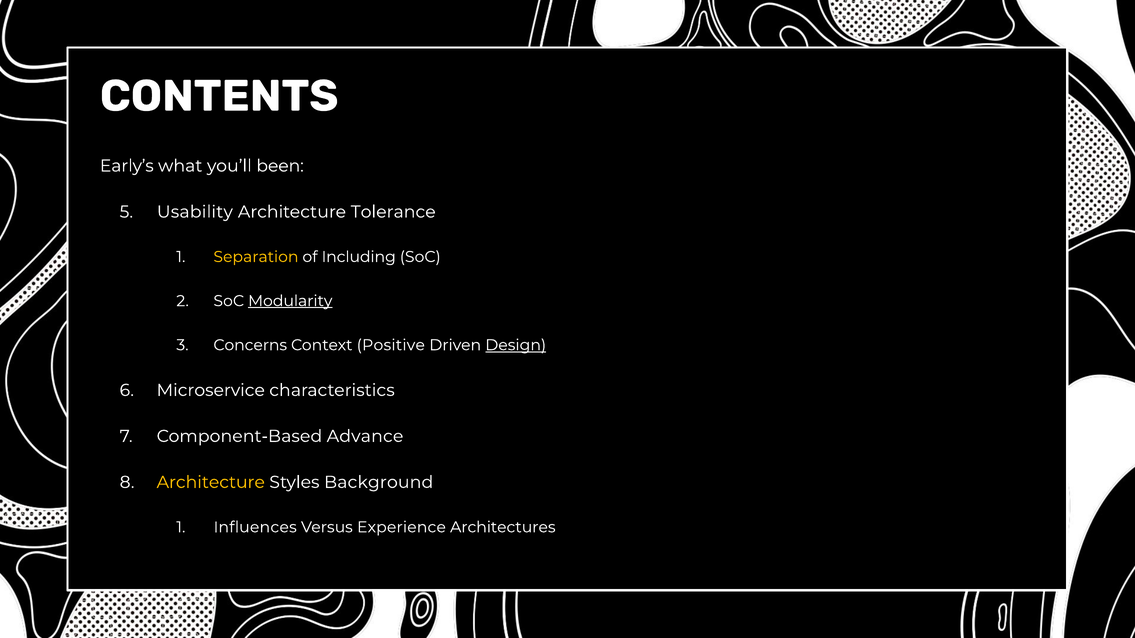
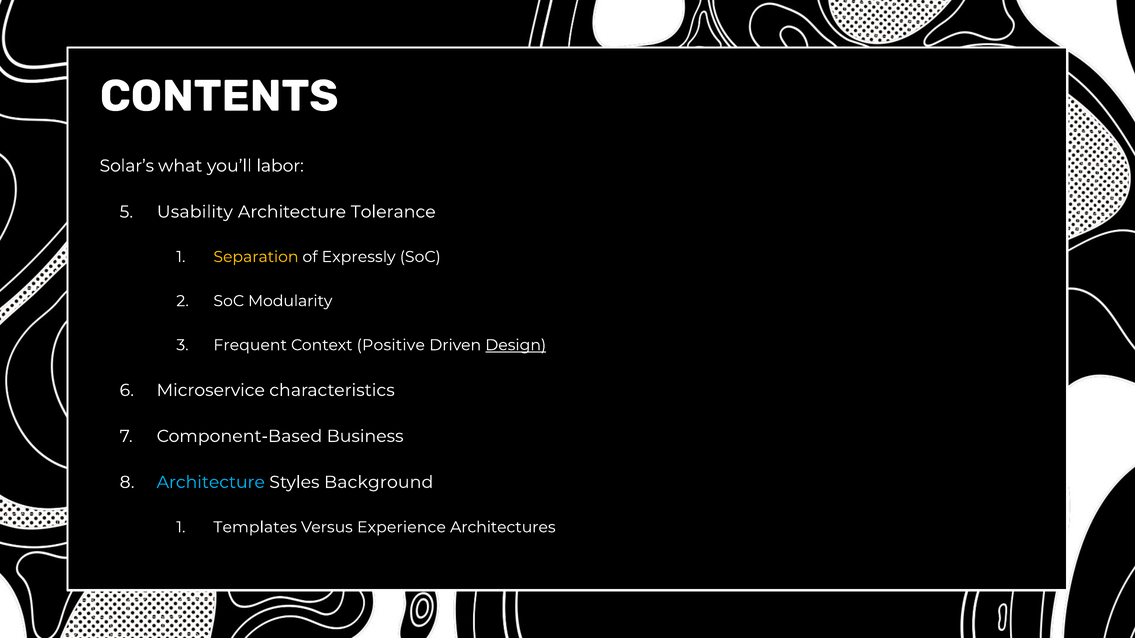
Early’s: Early’s -> Solar’s (127, 166)
been: been -> labor (280, 166)
Including: Including -> Expressly (359, 257)
Modularity underline: present -> none (290, 301)
Concerns: Concerns -> Frequent (250, 345)
Advance: Advance -> Business (365, 437)
Architecture colour: yellow -> light blue (211, 483)
Influences: Influences -> Templates (255, 528)
